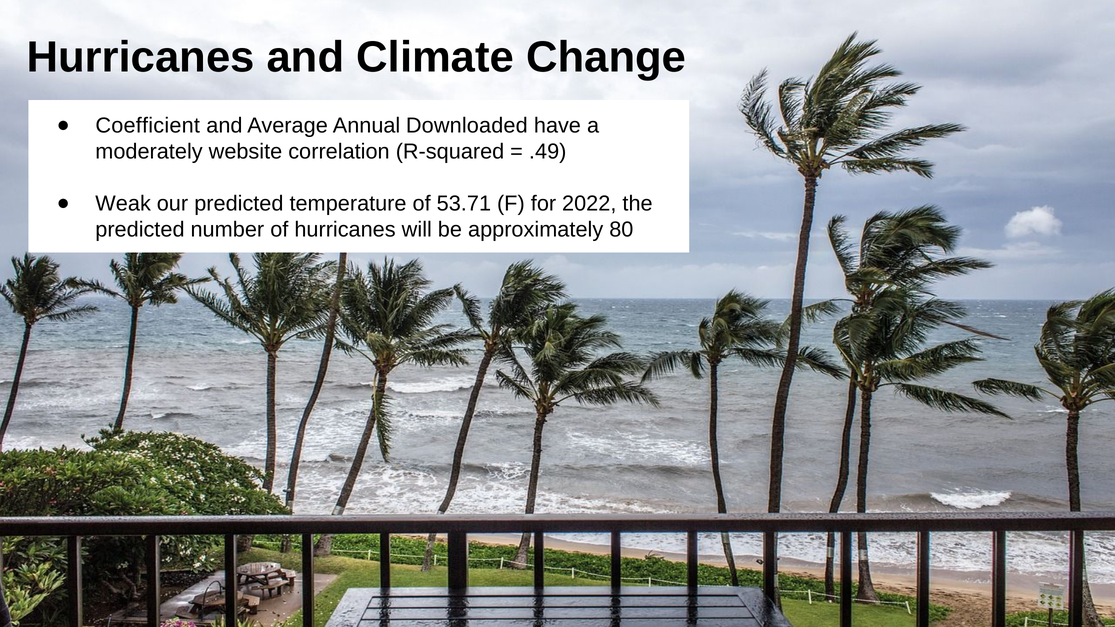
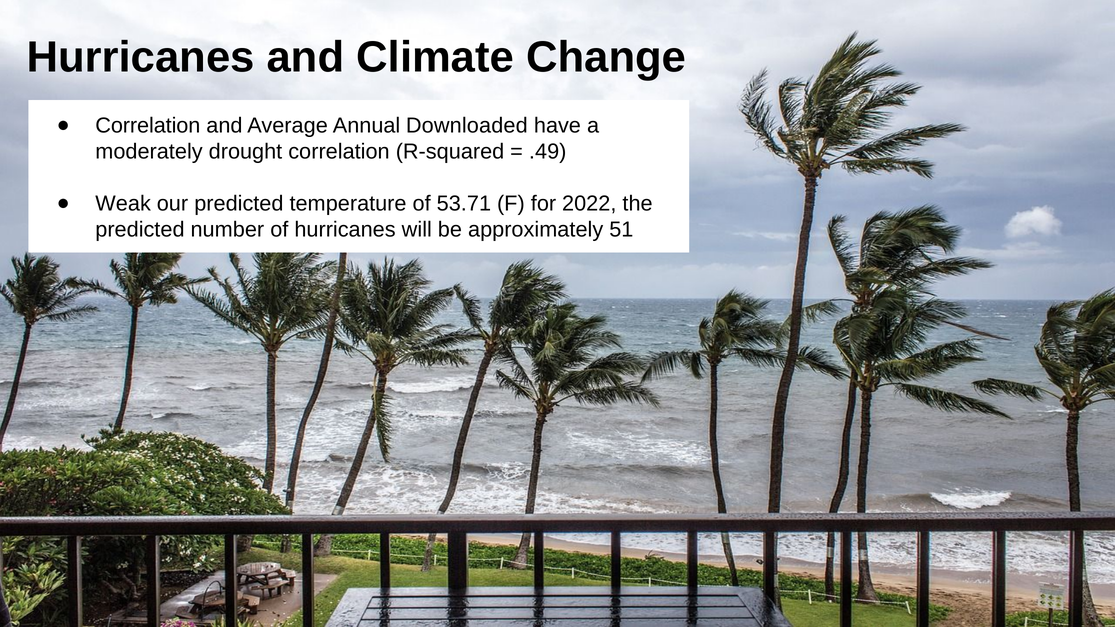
Coefficient: Coefficient -> Correlation (148, 126)
website: website -> drought (245, 152)
80: 80 -> 51 (621, 230)
